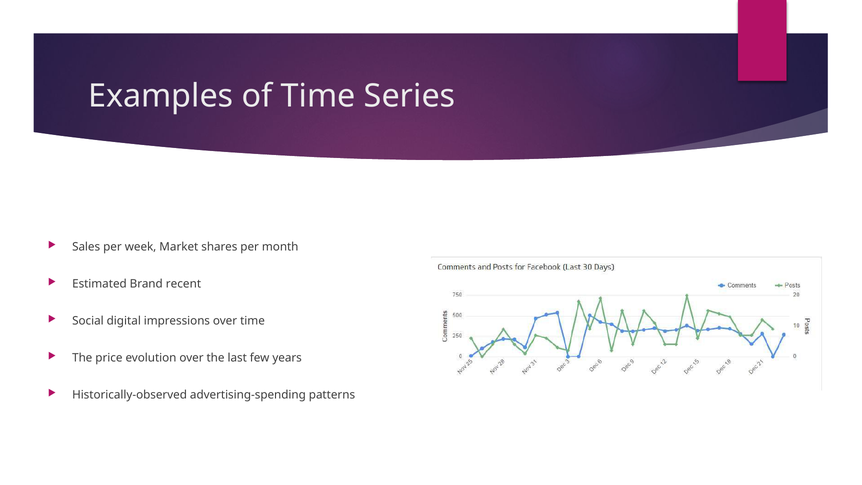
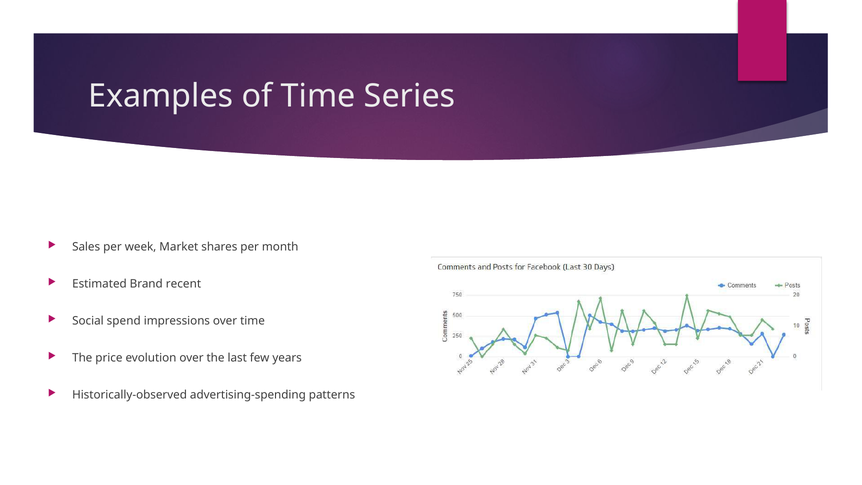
digital: digital -> spend (124, 321)
